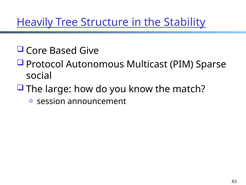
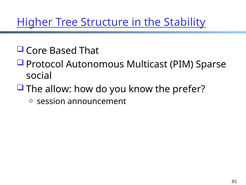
Heavily: Heavily -> Higher (35, 22)
Give: Give -> That (89, 51)
large: large -> allow (58, 89)
match: match -> prefer (189, 89)
